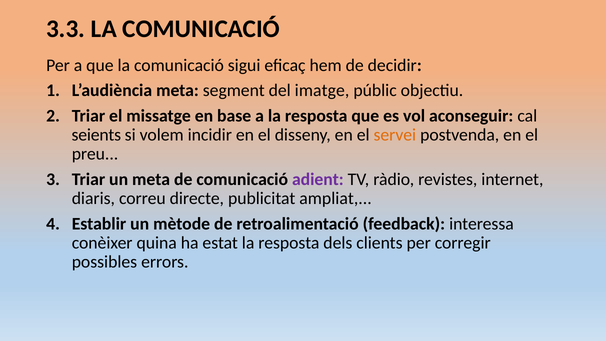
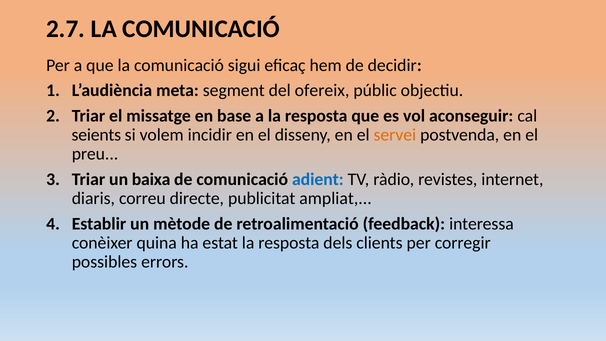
3.3: 3.3 -> 2.7 (66, 29)
imatge: imatge -> ofereix (322, 91)
un meta: meta -> baixa (151, 179)
adient colour: purple -> blue (318, 179)
